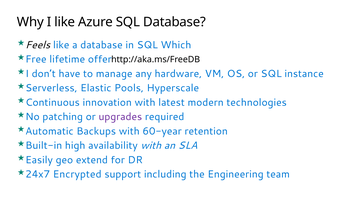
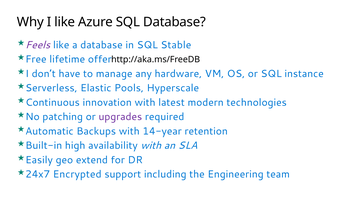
Feels colour: black -> purple (38, 45)
Which: Which -> Stable (176, 45)
60-year: 60-year -> 14-year (162, 131)
